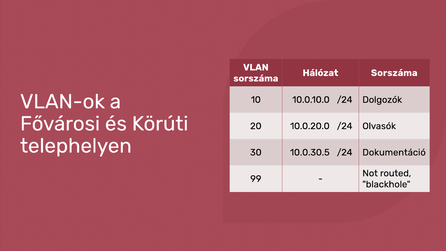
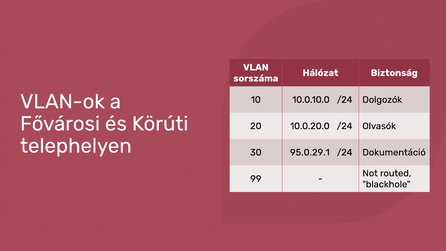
Hálózat Sorszáma: Sorszáma -> Biztonság (394, 73)
10.0.30.5: 10.0.30.5 -> 95.0.29.1 (310, 152)
